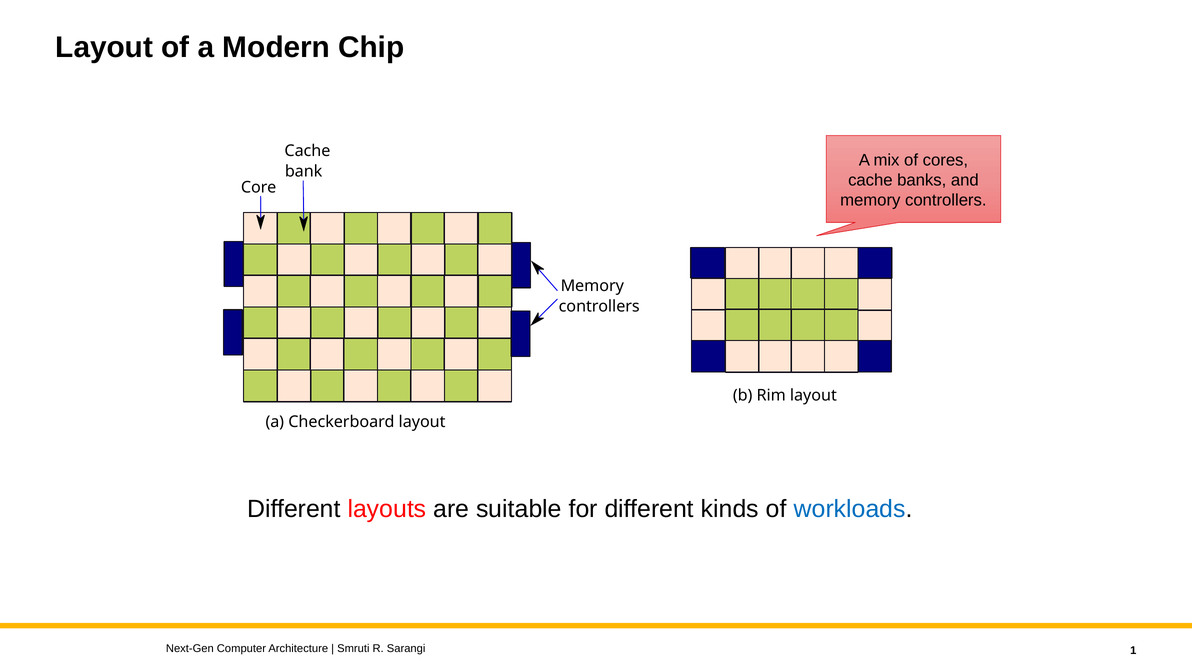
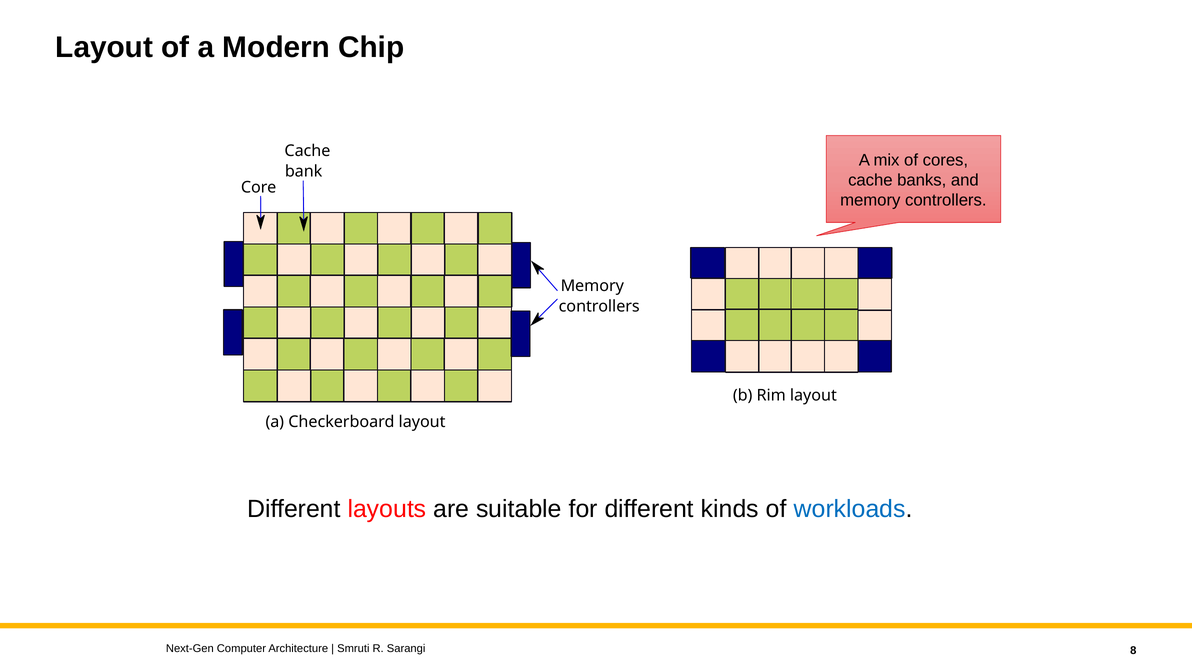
1: 1 -> 8 (1133, 650)
